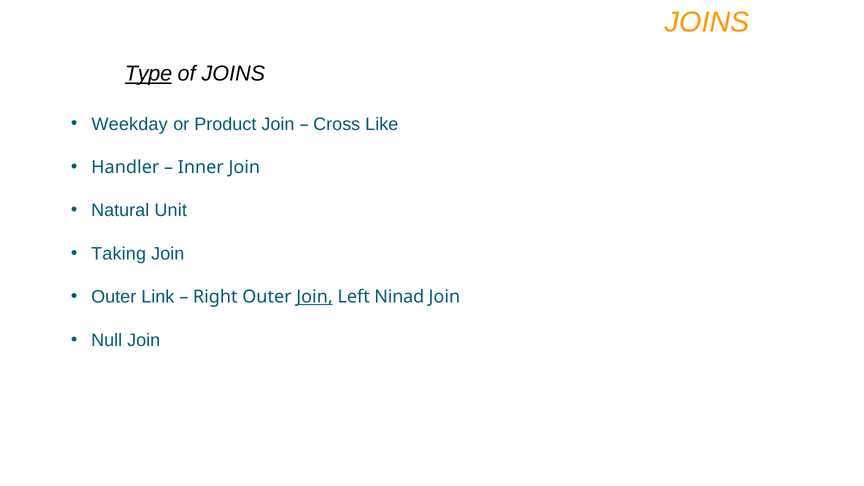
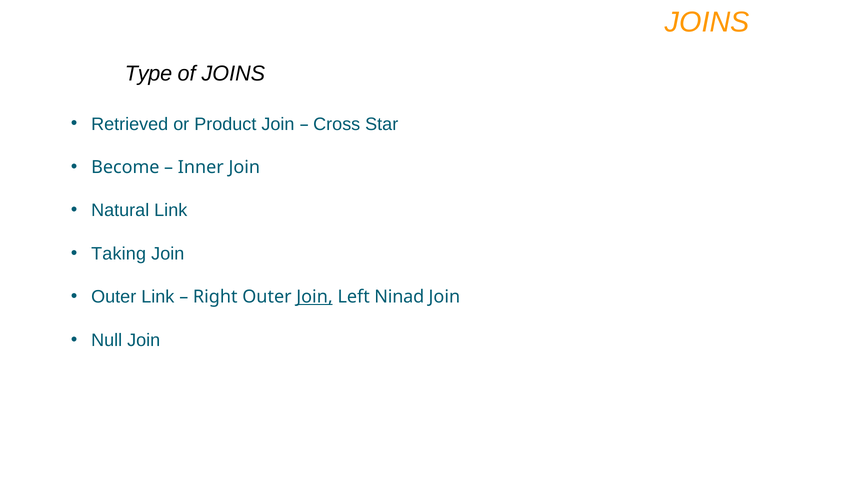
Type underline: present -> none (148, 74)
Weekday: Weekday -> Retrieved (130, 124)
Like: Like -> Star (382, 124)
Handler: Handler -> Become (125, 167)
Natural Unit: Unit -> Link (171, 210)
